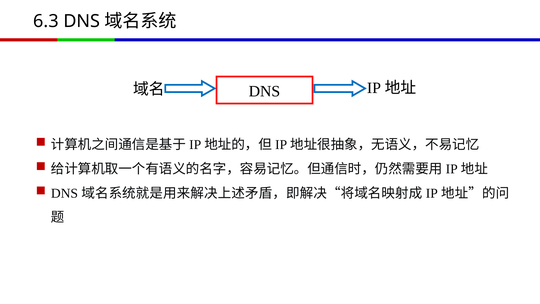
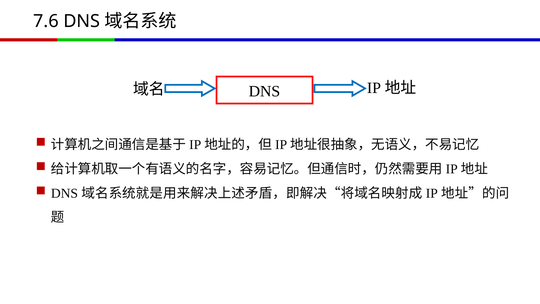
6.3: 6.3 -> 7.6 (46, 21)
